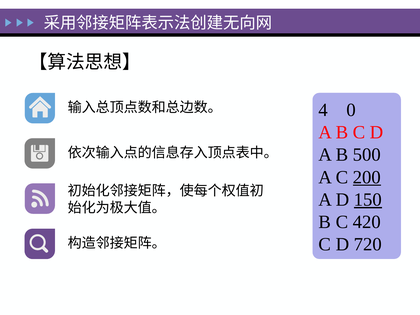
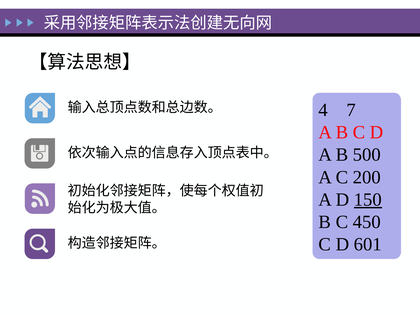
0: 0 -> 7 (351, 110)
200 underline: present -> none (367, 177)
420: 420 -> 450 (367, 222)
720: 720 -> 601 (368, 244)
